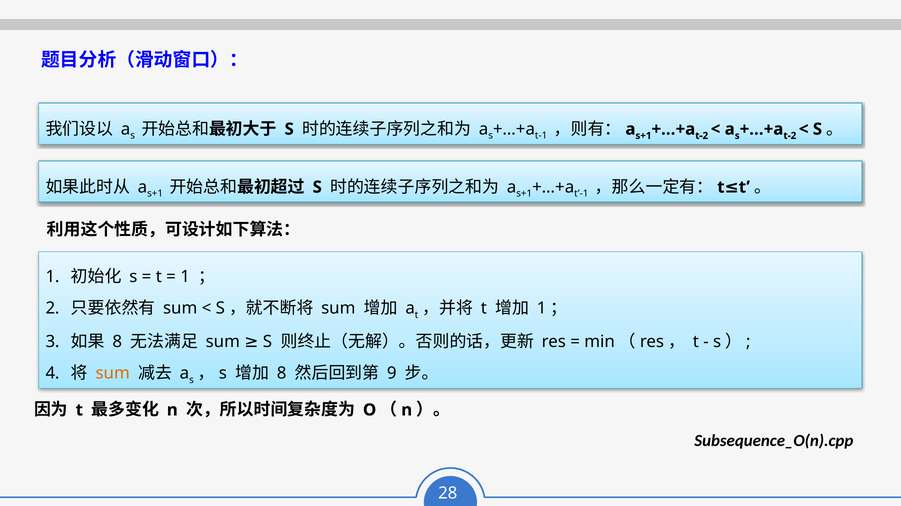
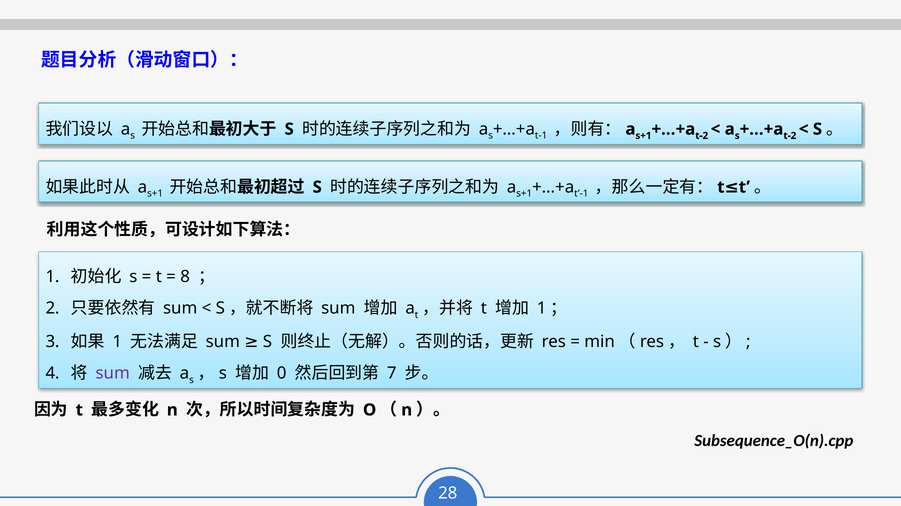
1: 1 -> 8 (185, 277)
8: 8 -> 1 (117, 342)
sum colour: orange -> purple (113, 374)
8: 8 -> 0 (282, 374)
9: 9 -> 7 (392, 374)
